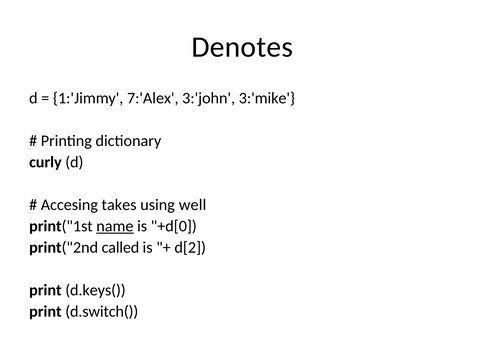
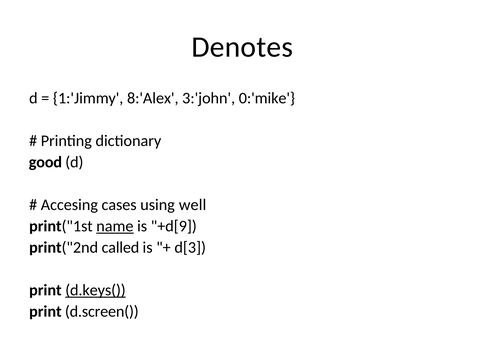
7:'Alex: 7:'Alex -> 8:'Alex (153, 98)
3:'mike: 3:'mike -> 0:'mike (267, 98)
curly: curly -> good (45, 162)
takes: takes -> cases (119, 205)
+d[0: +d[0 -> +d[9 (174, 226)
d[2: d[2 -> d[3 (190, 247)
d.keys( underline: none -> present (95, 290)
d.switch(: d.switch( -> d.screen( (102, 311)
